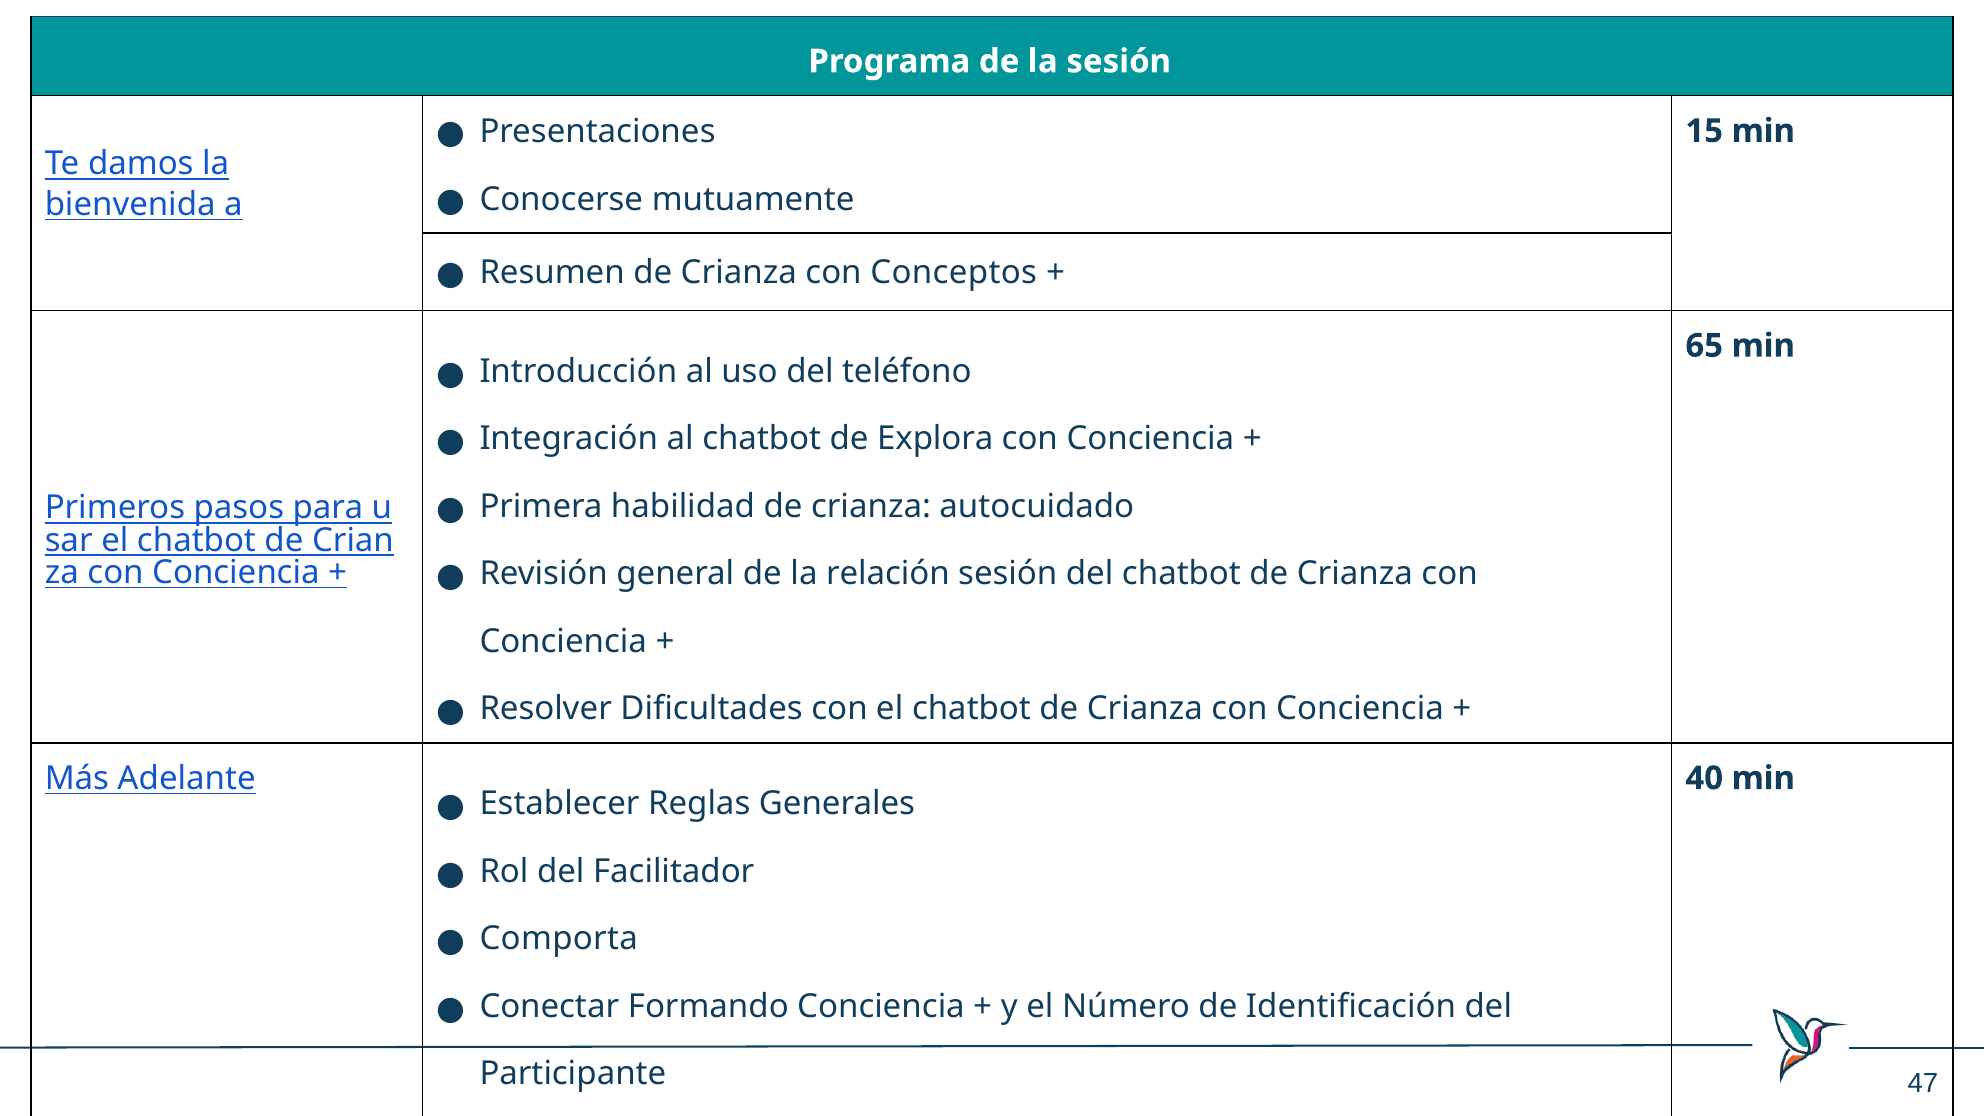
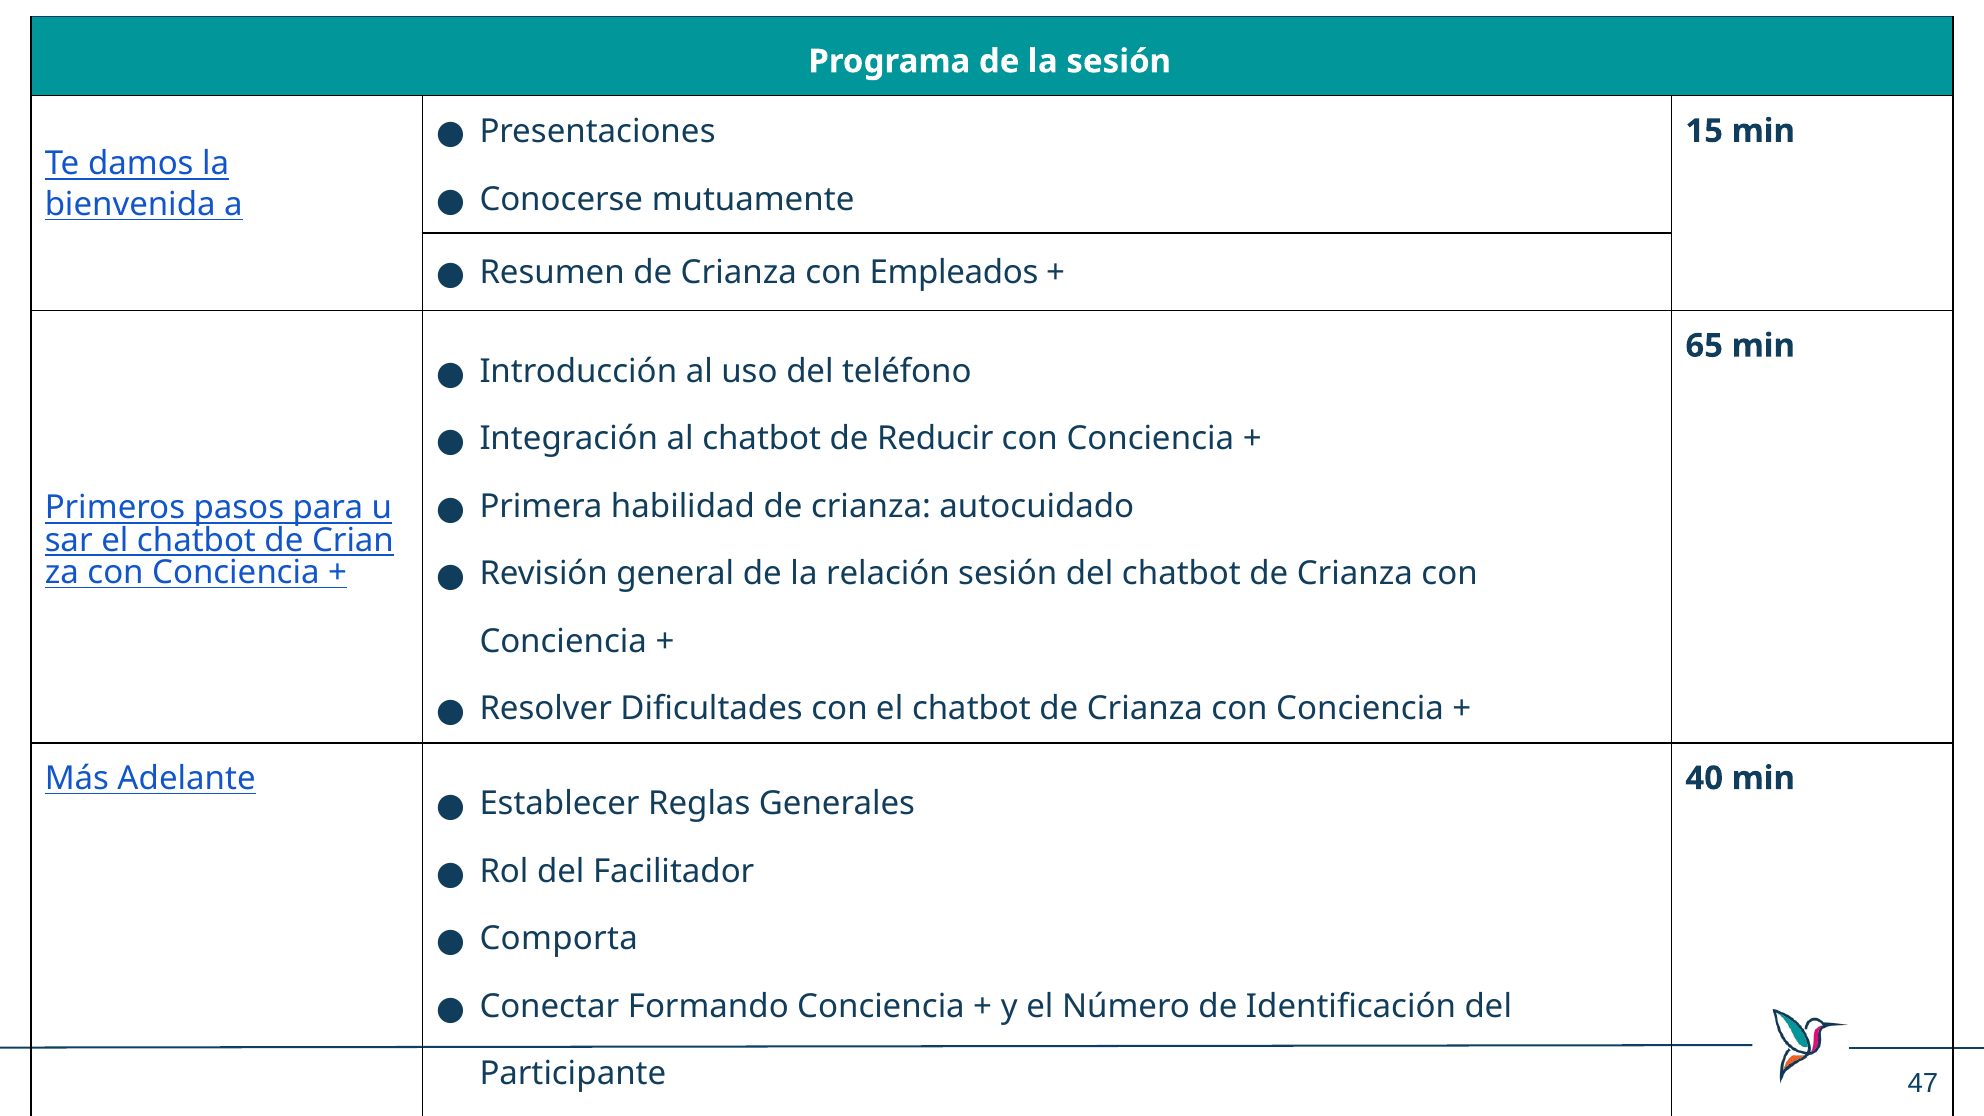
Conceptos: Conceptos -> Empleados (954, 273)
Explora: Explora -> Reducir (935, 439)
